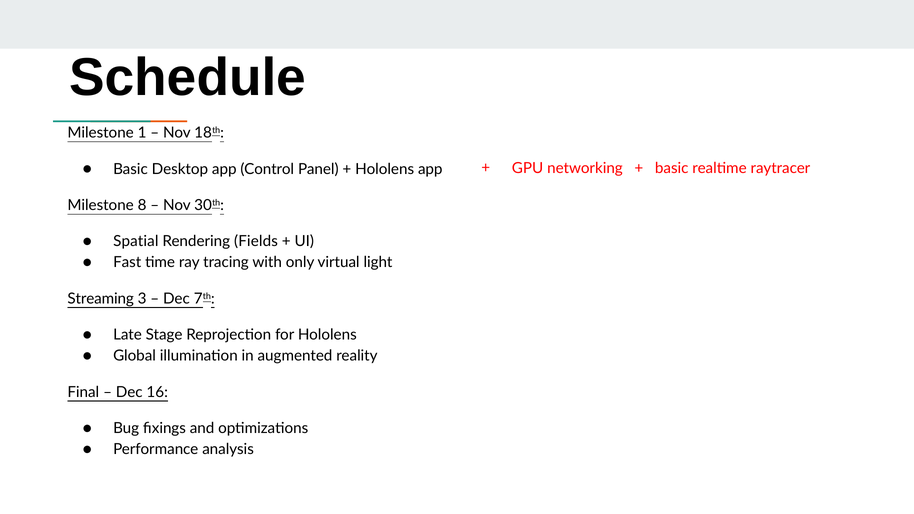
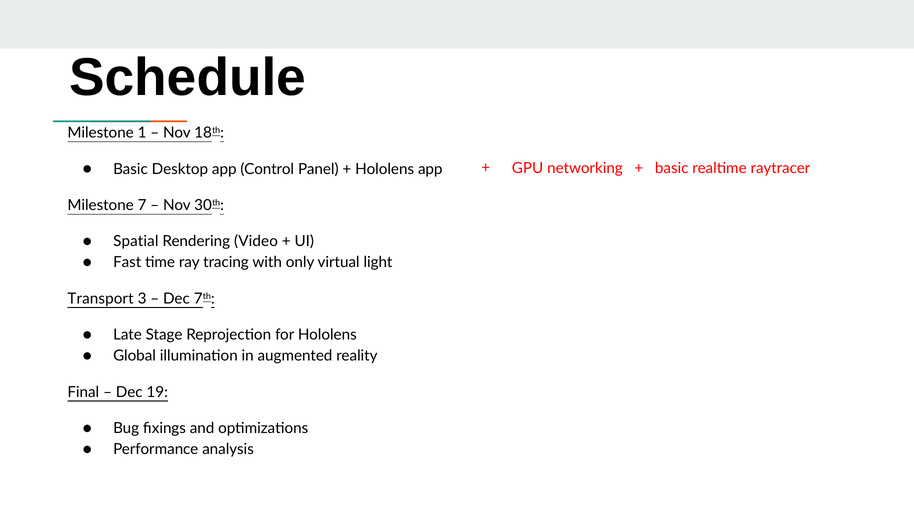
8: 8 -> 7 (142, 205)
Fields: Fields -> Video (256, 242)
Streaming: Streaming -> Transport (101, 299)
16: 16 -> 19 (157, 392)
